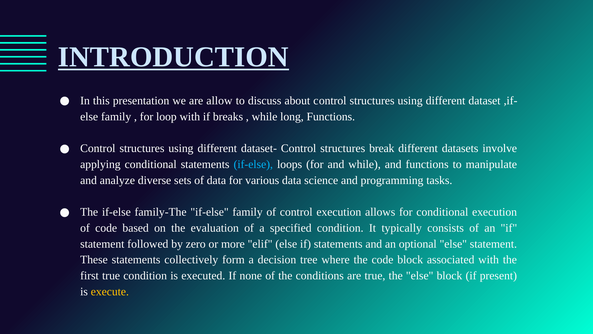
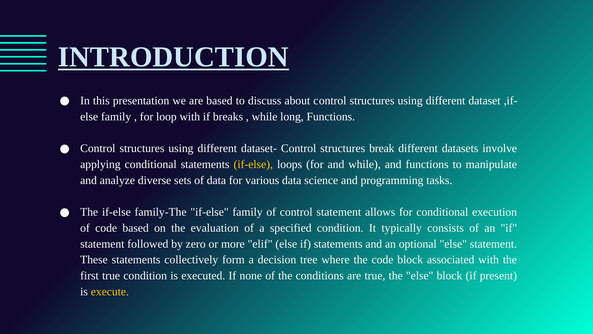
are allow: allow -> based (219, 101)
if-else colour: light blue -> yellow (253, 164)
control execution: execution -> statement (339, 212)
